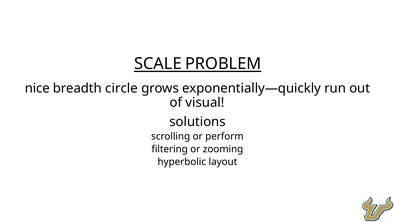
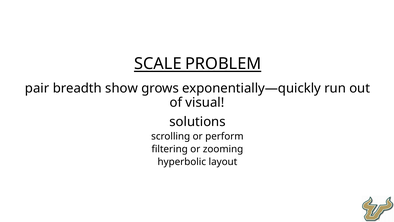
nice: nice -> pair (37, 88)
circle: circle -> show (122, 88)
